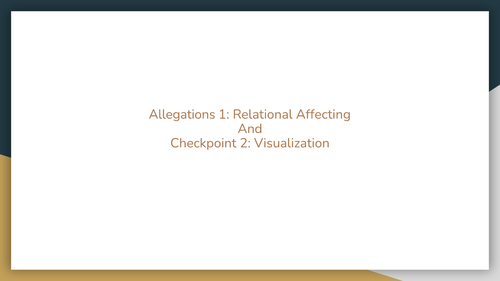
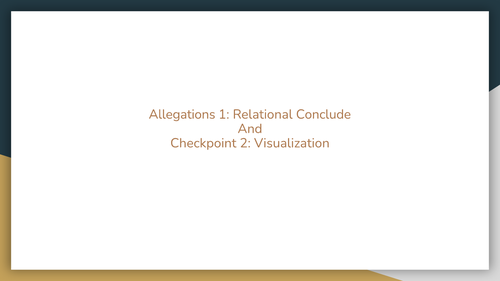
Affecting: Affecting -> Conclude (323, 114)
